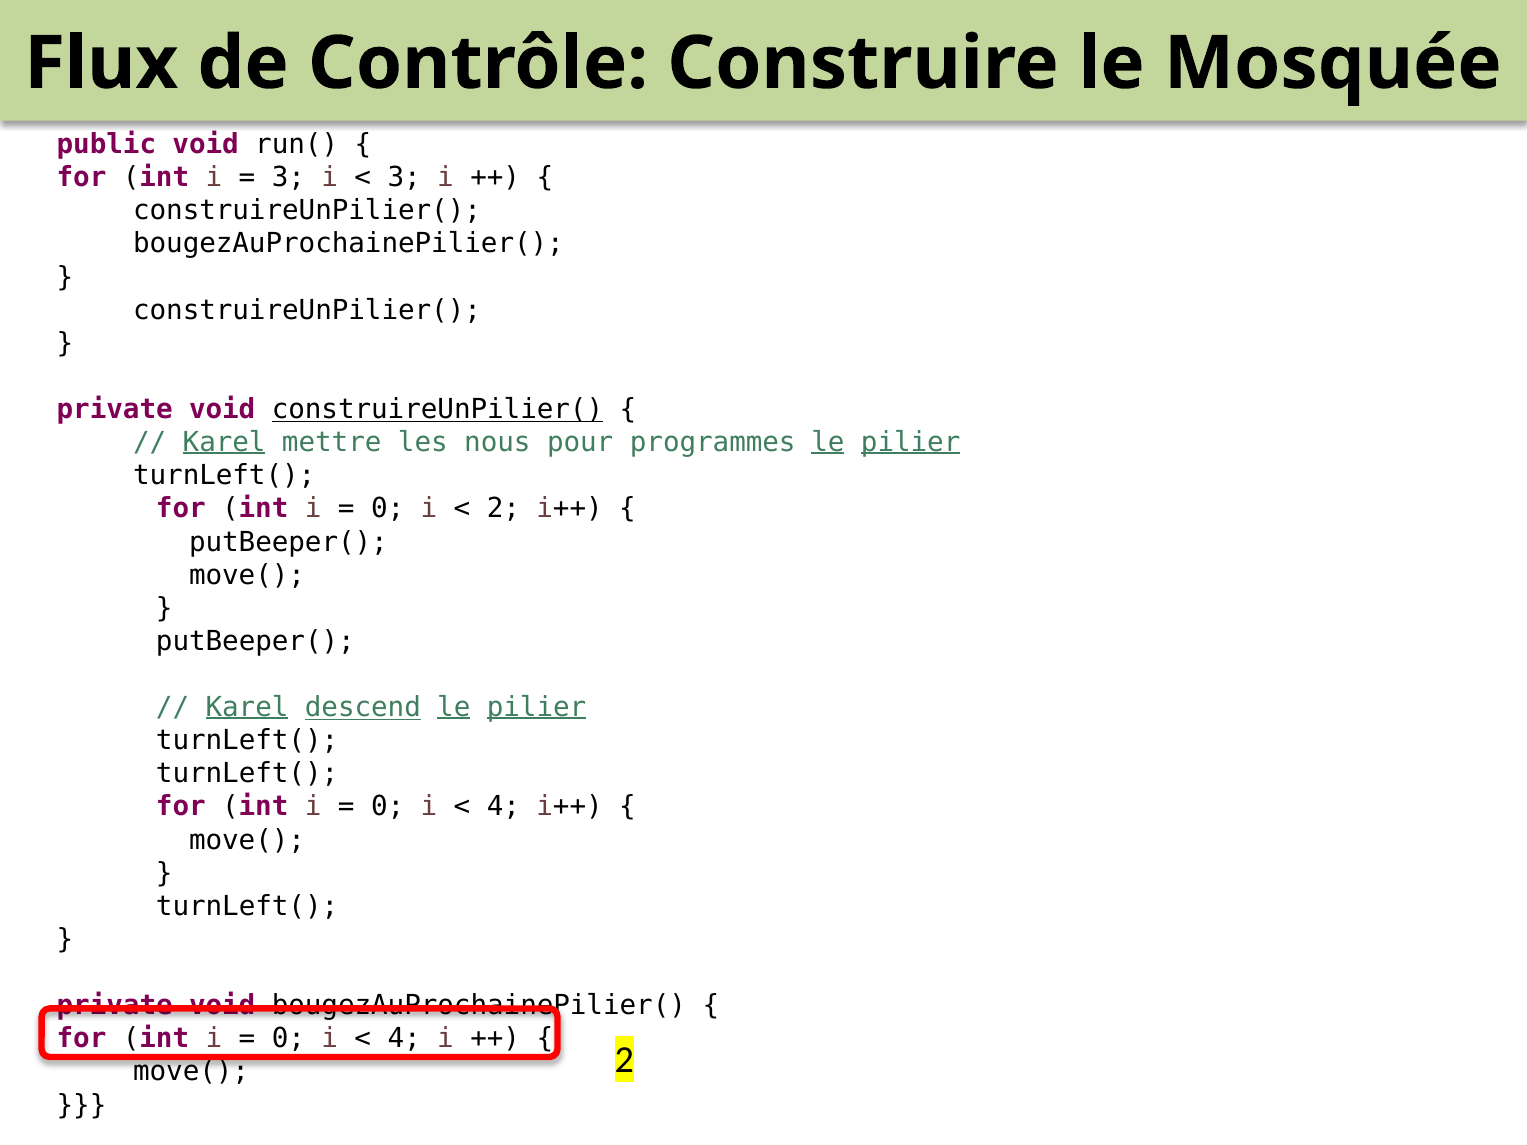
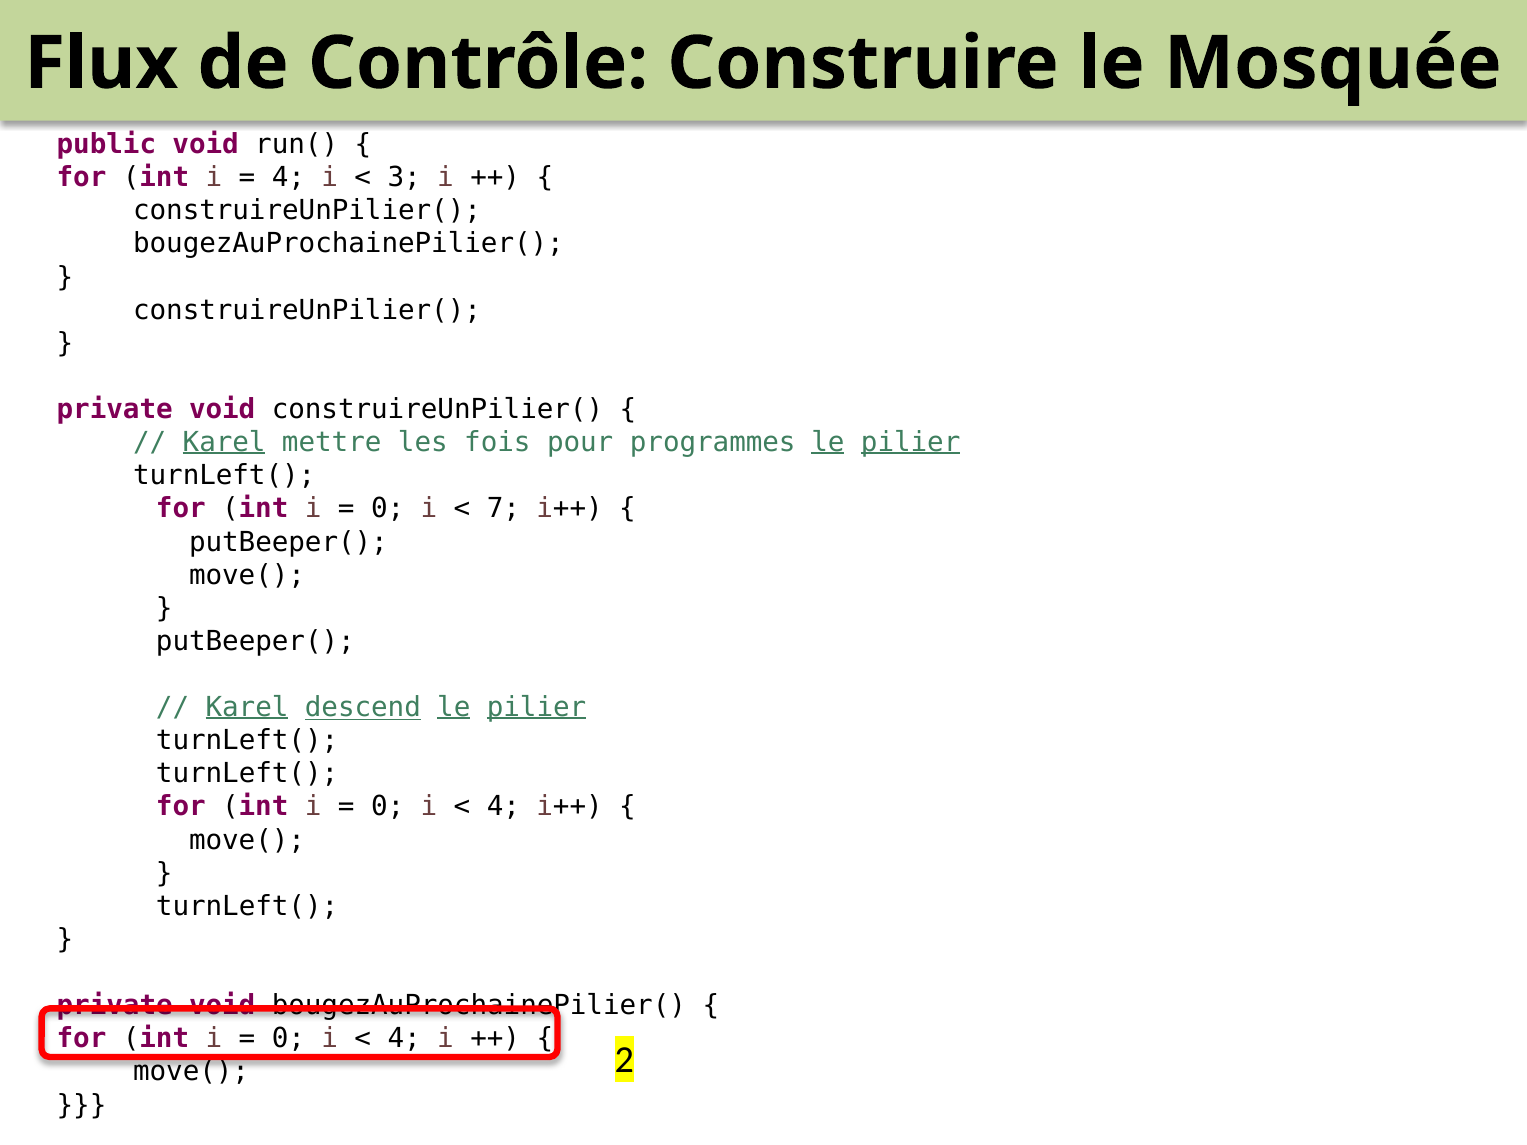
3: 3 -> 4 (288, 178)
construireUnPilier( underline: present -> none (437, 410)
nous: nous -> fois (497, 443)
2: 2 -> 7 (504, 509)
